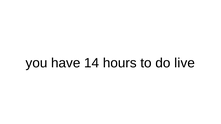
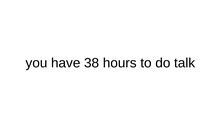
14: 14 -> 38 (92, 63)
live: live -> talk (185, 63)
